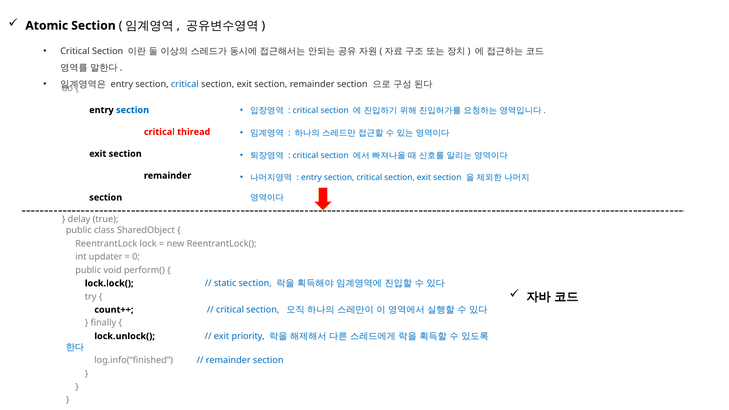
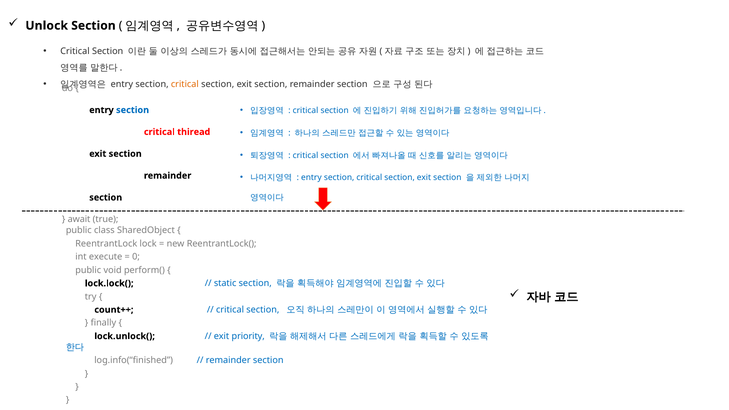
Atomic: Atomic -> Unlock (47, 26)
critical colour: blue -> orange (185, 84)
delay: delay -> await (79, 219)
updater: updater -> execute (106, 257)
